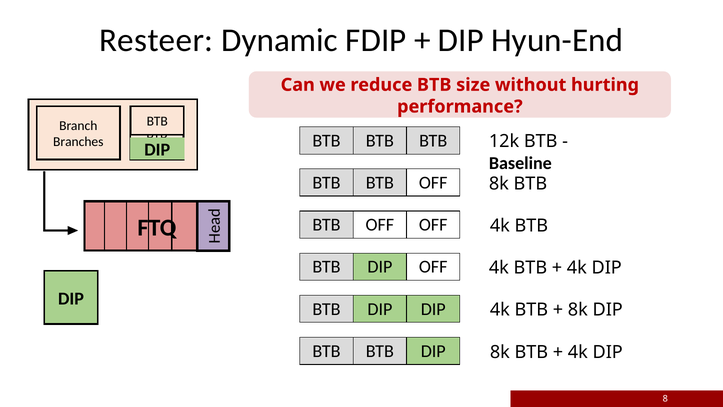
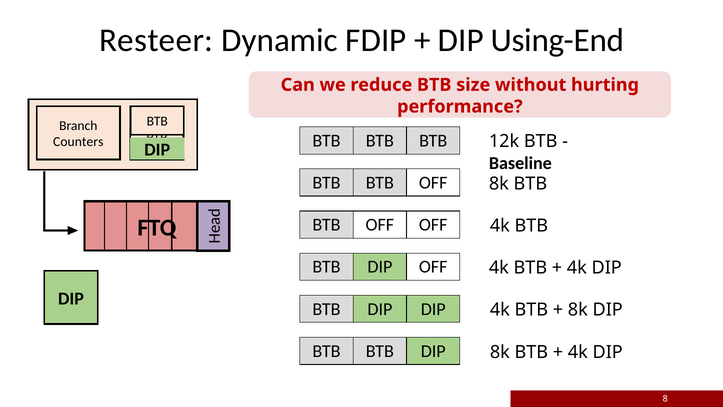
Hyun-End: Hyun-End -> Using-End (557, 40)
Branches: Branches -> Counters (78, 142)
